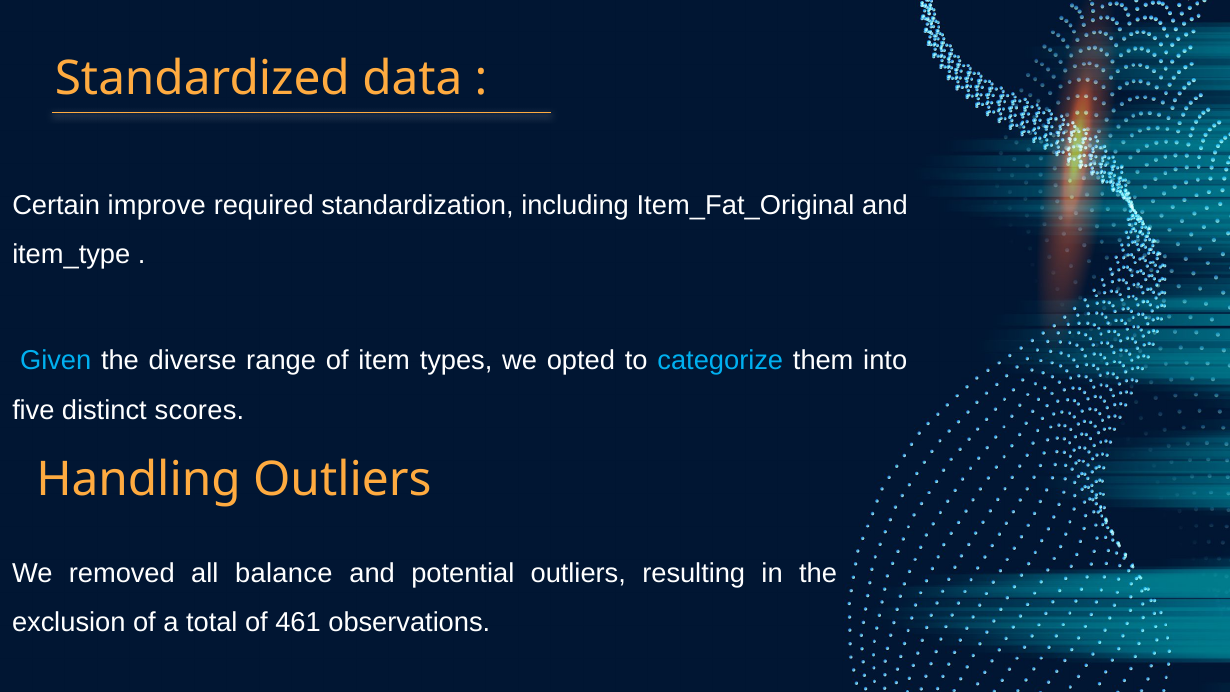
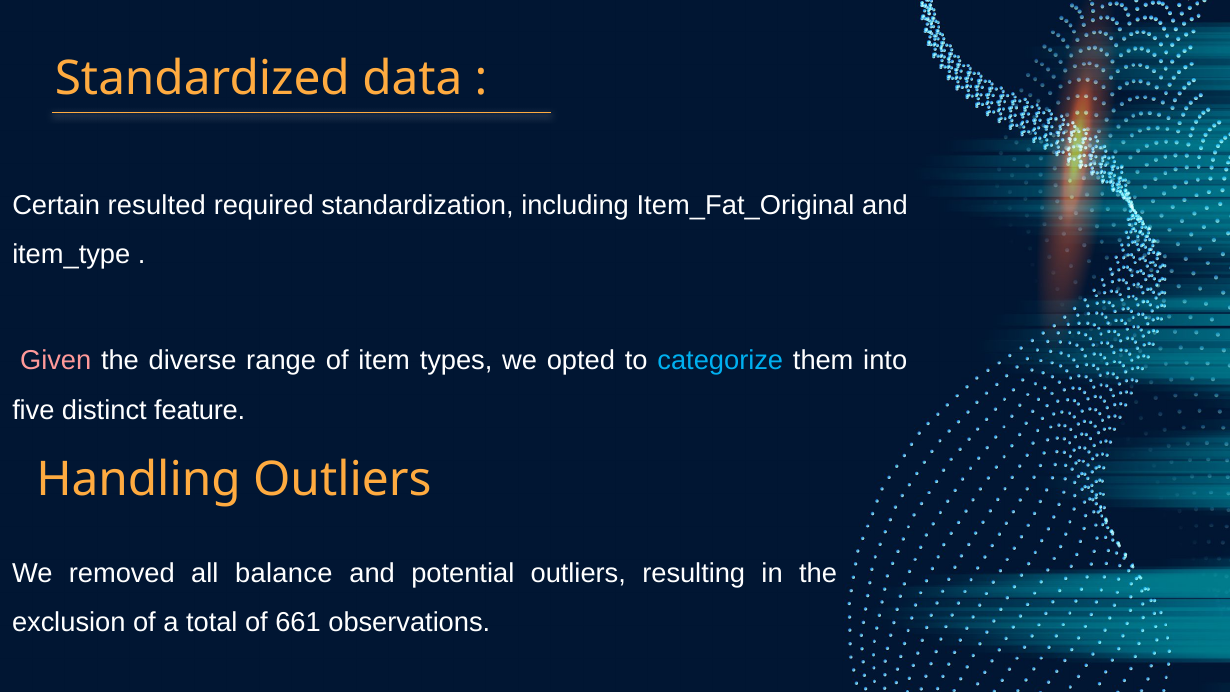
improve: improve -> resulted (157, 205)
Given colour: light blue -> pink (56, 361)
scores: scores -> feature (200, 410)
461: 461 -> 661 (298, 623)
